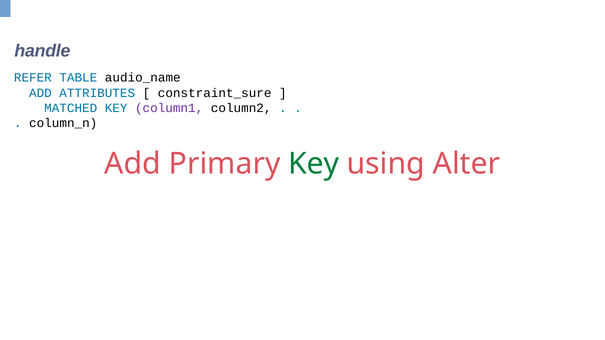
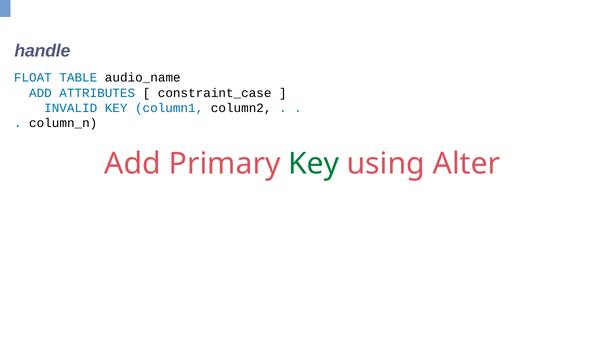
REFER: REFER -> FLOAT (33, 78)
constraint_sure: constraint_sure -> constraint_case (215, 93)
MATCHED: MATCHED -> INVALID (71, 108)
column1 colour: purple -> blue (169, 108)
